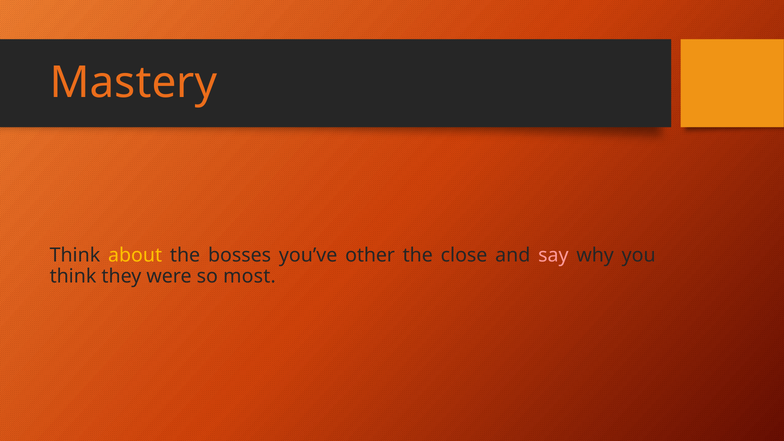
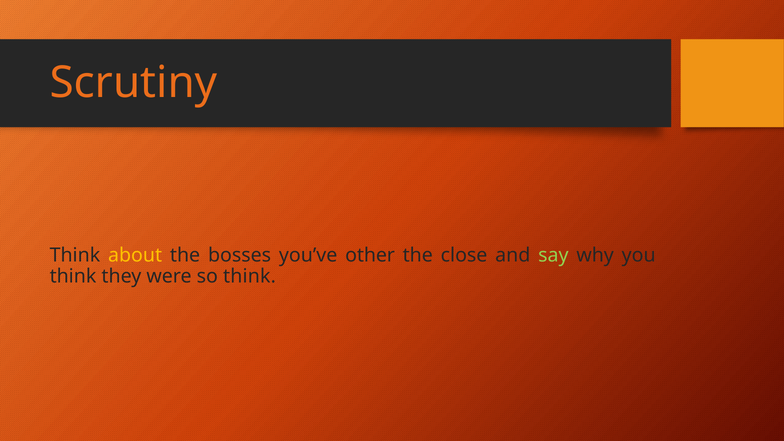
Mastery: Mastery -> Scrutiny (133, 83)
say colour: pink -> light green (553, 255)
so most: most -> think (250, 276)
